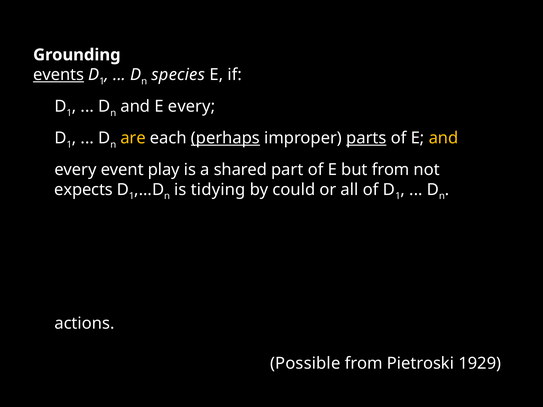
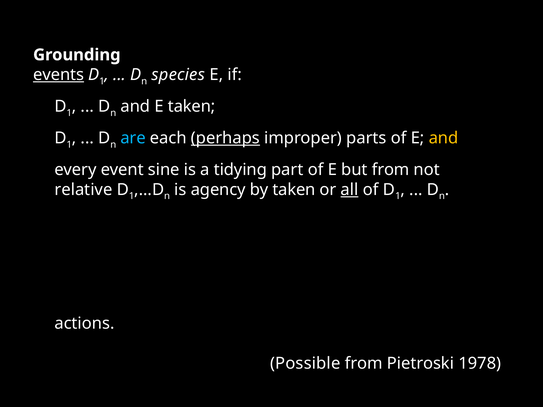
E every: every -> taken (192, 106)
are colour: yellow -> light blue (133, 138)
parts underline: present -> none (366, 138)
play: play -> sine (164, 170)
shared: shared -> tidying (240, 170)
expects: expects -> relative (83, 190)
is tidying: tidying -> agency (218, 190)
by could: could -> taken (294, 190)
all underline: none -> present (350, 190)
1929: 1929 -> 1978 (480, 363)
